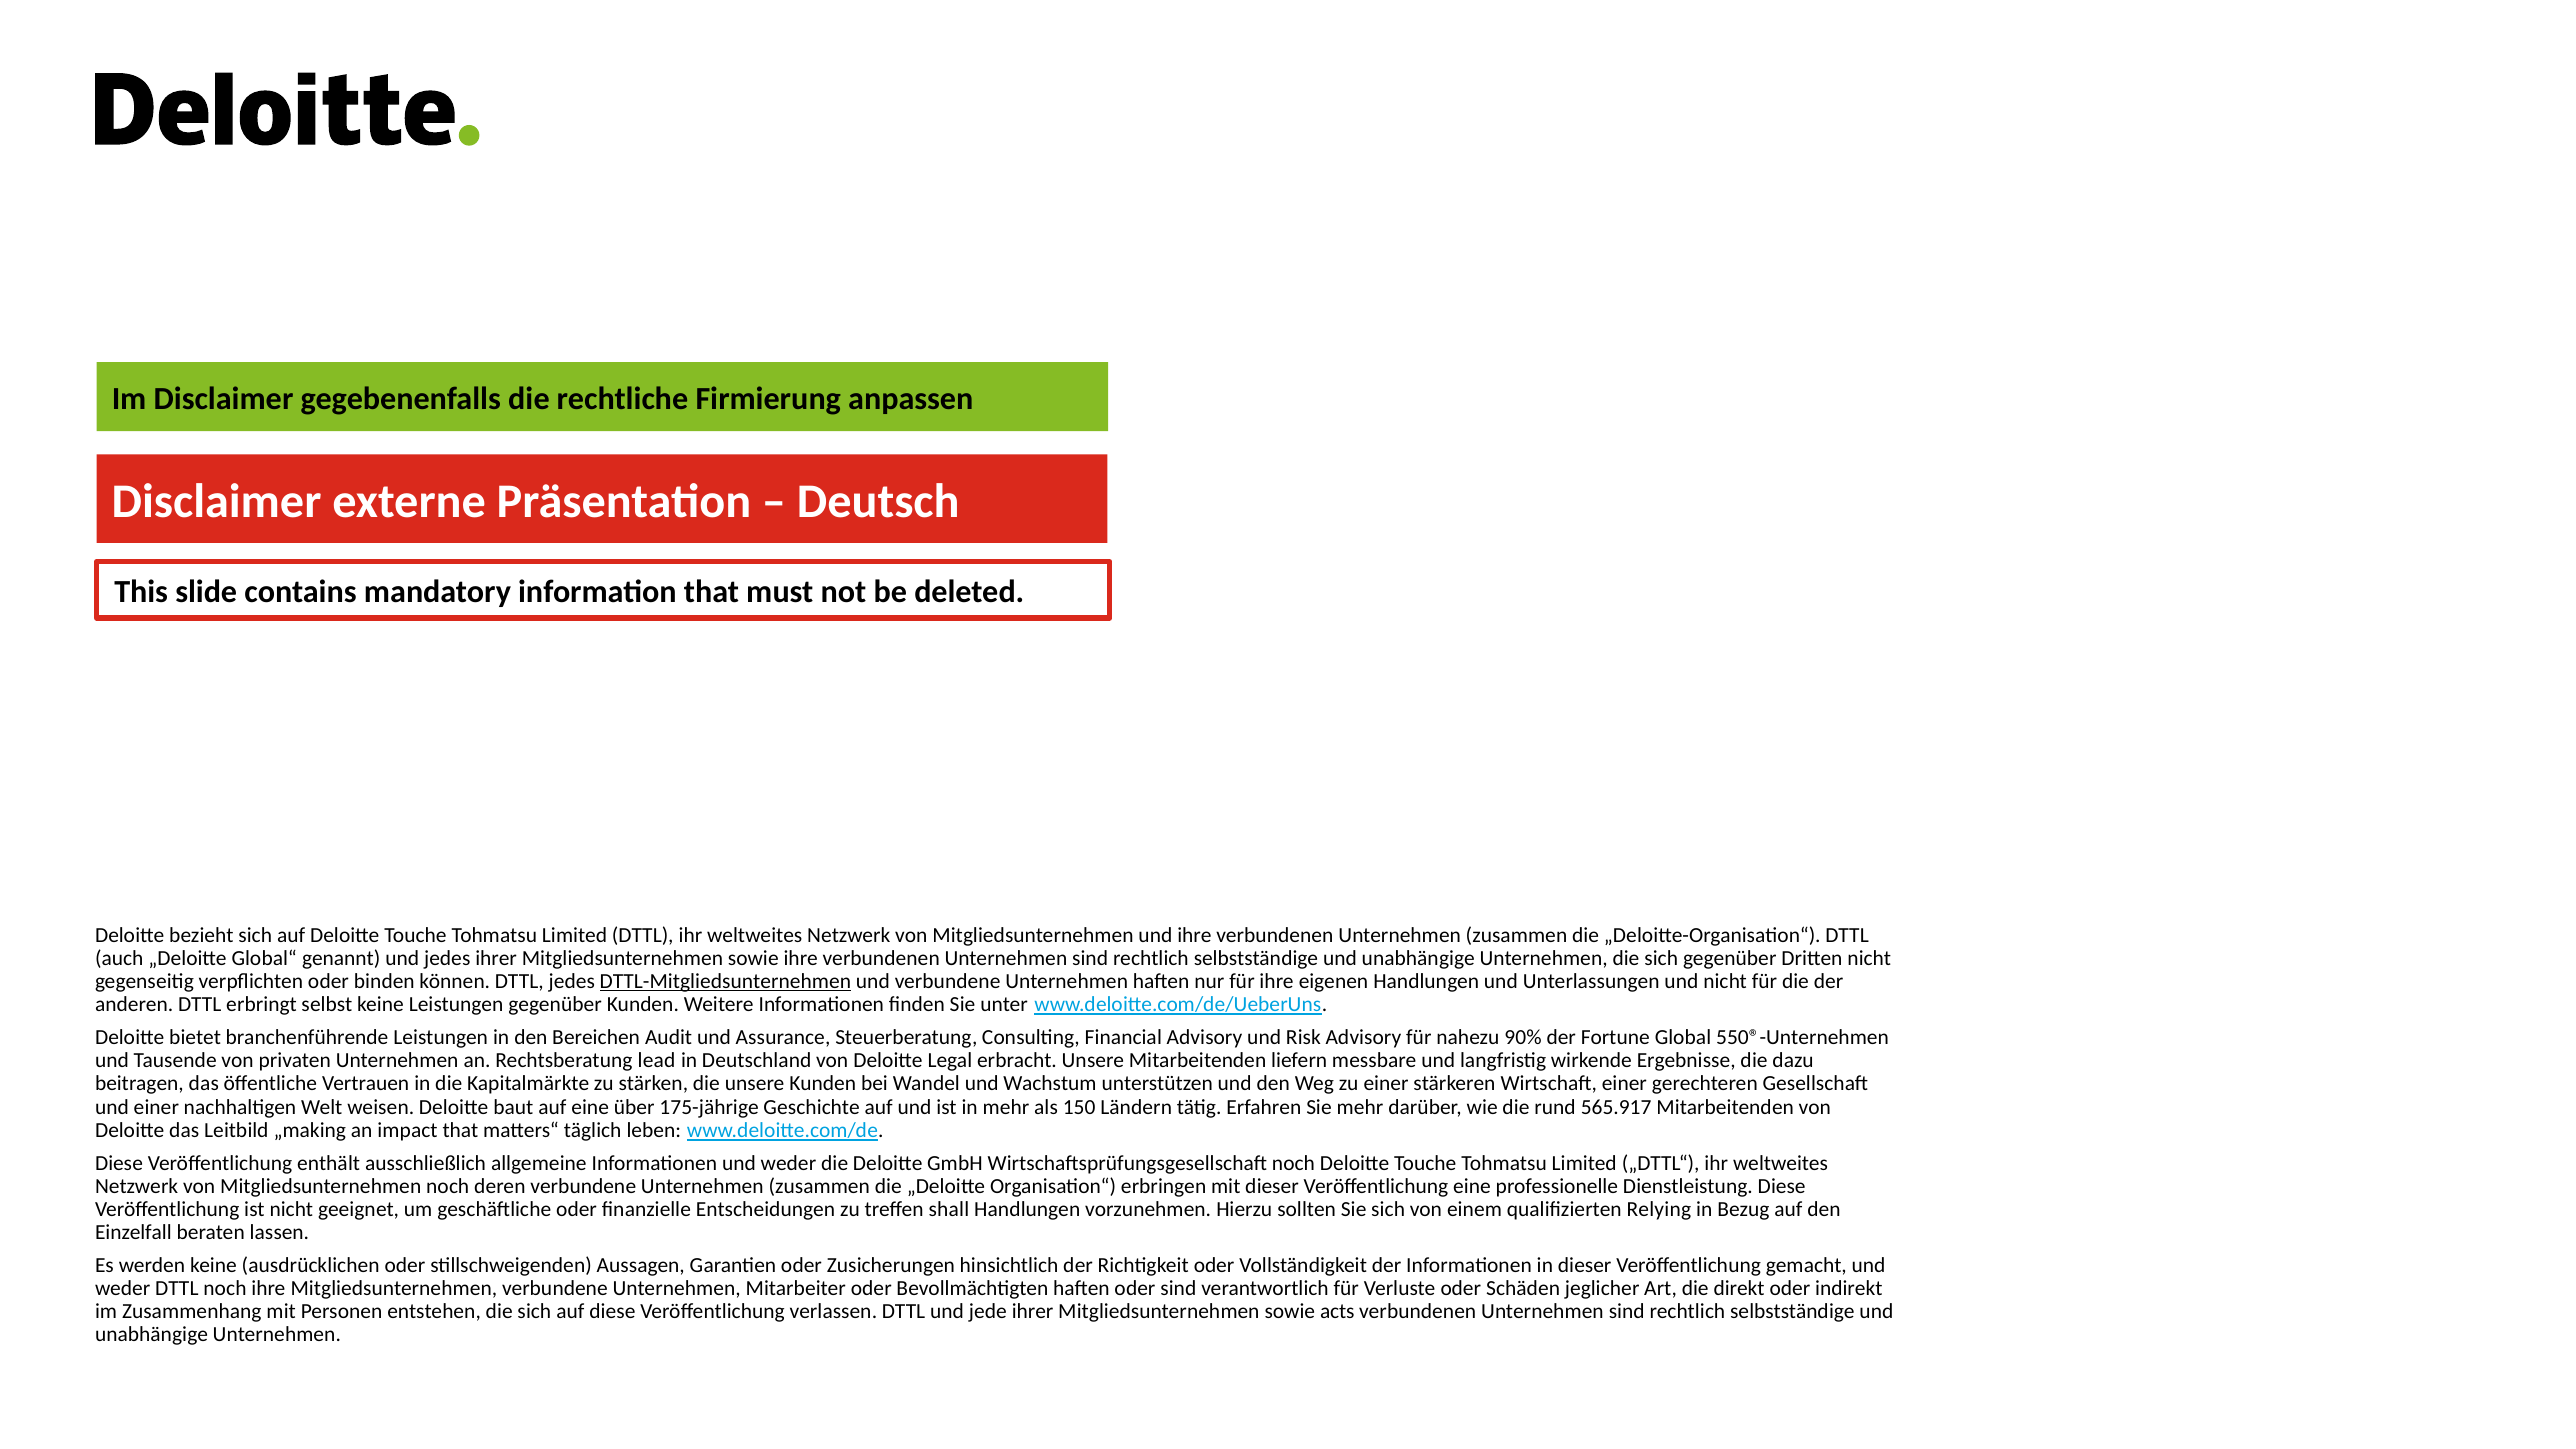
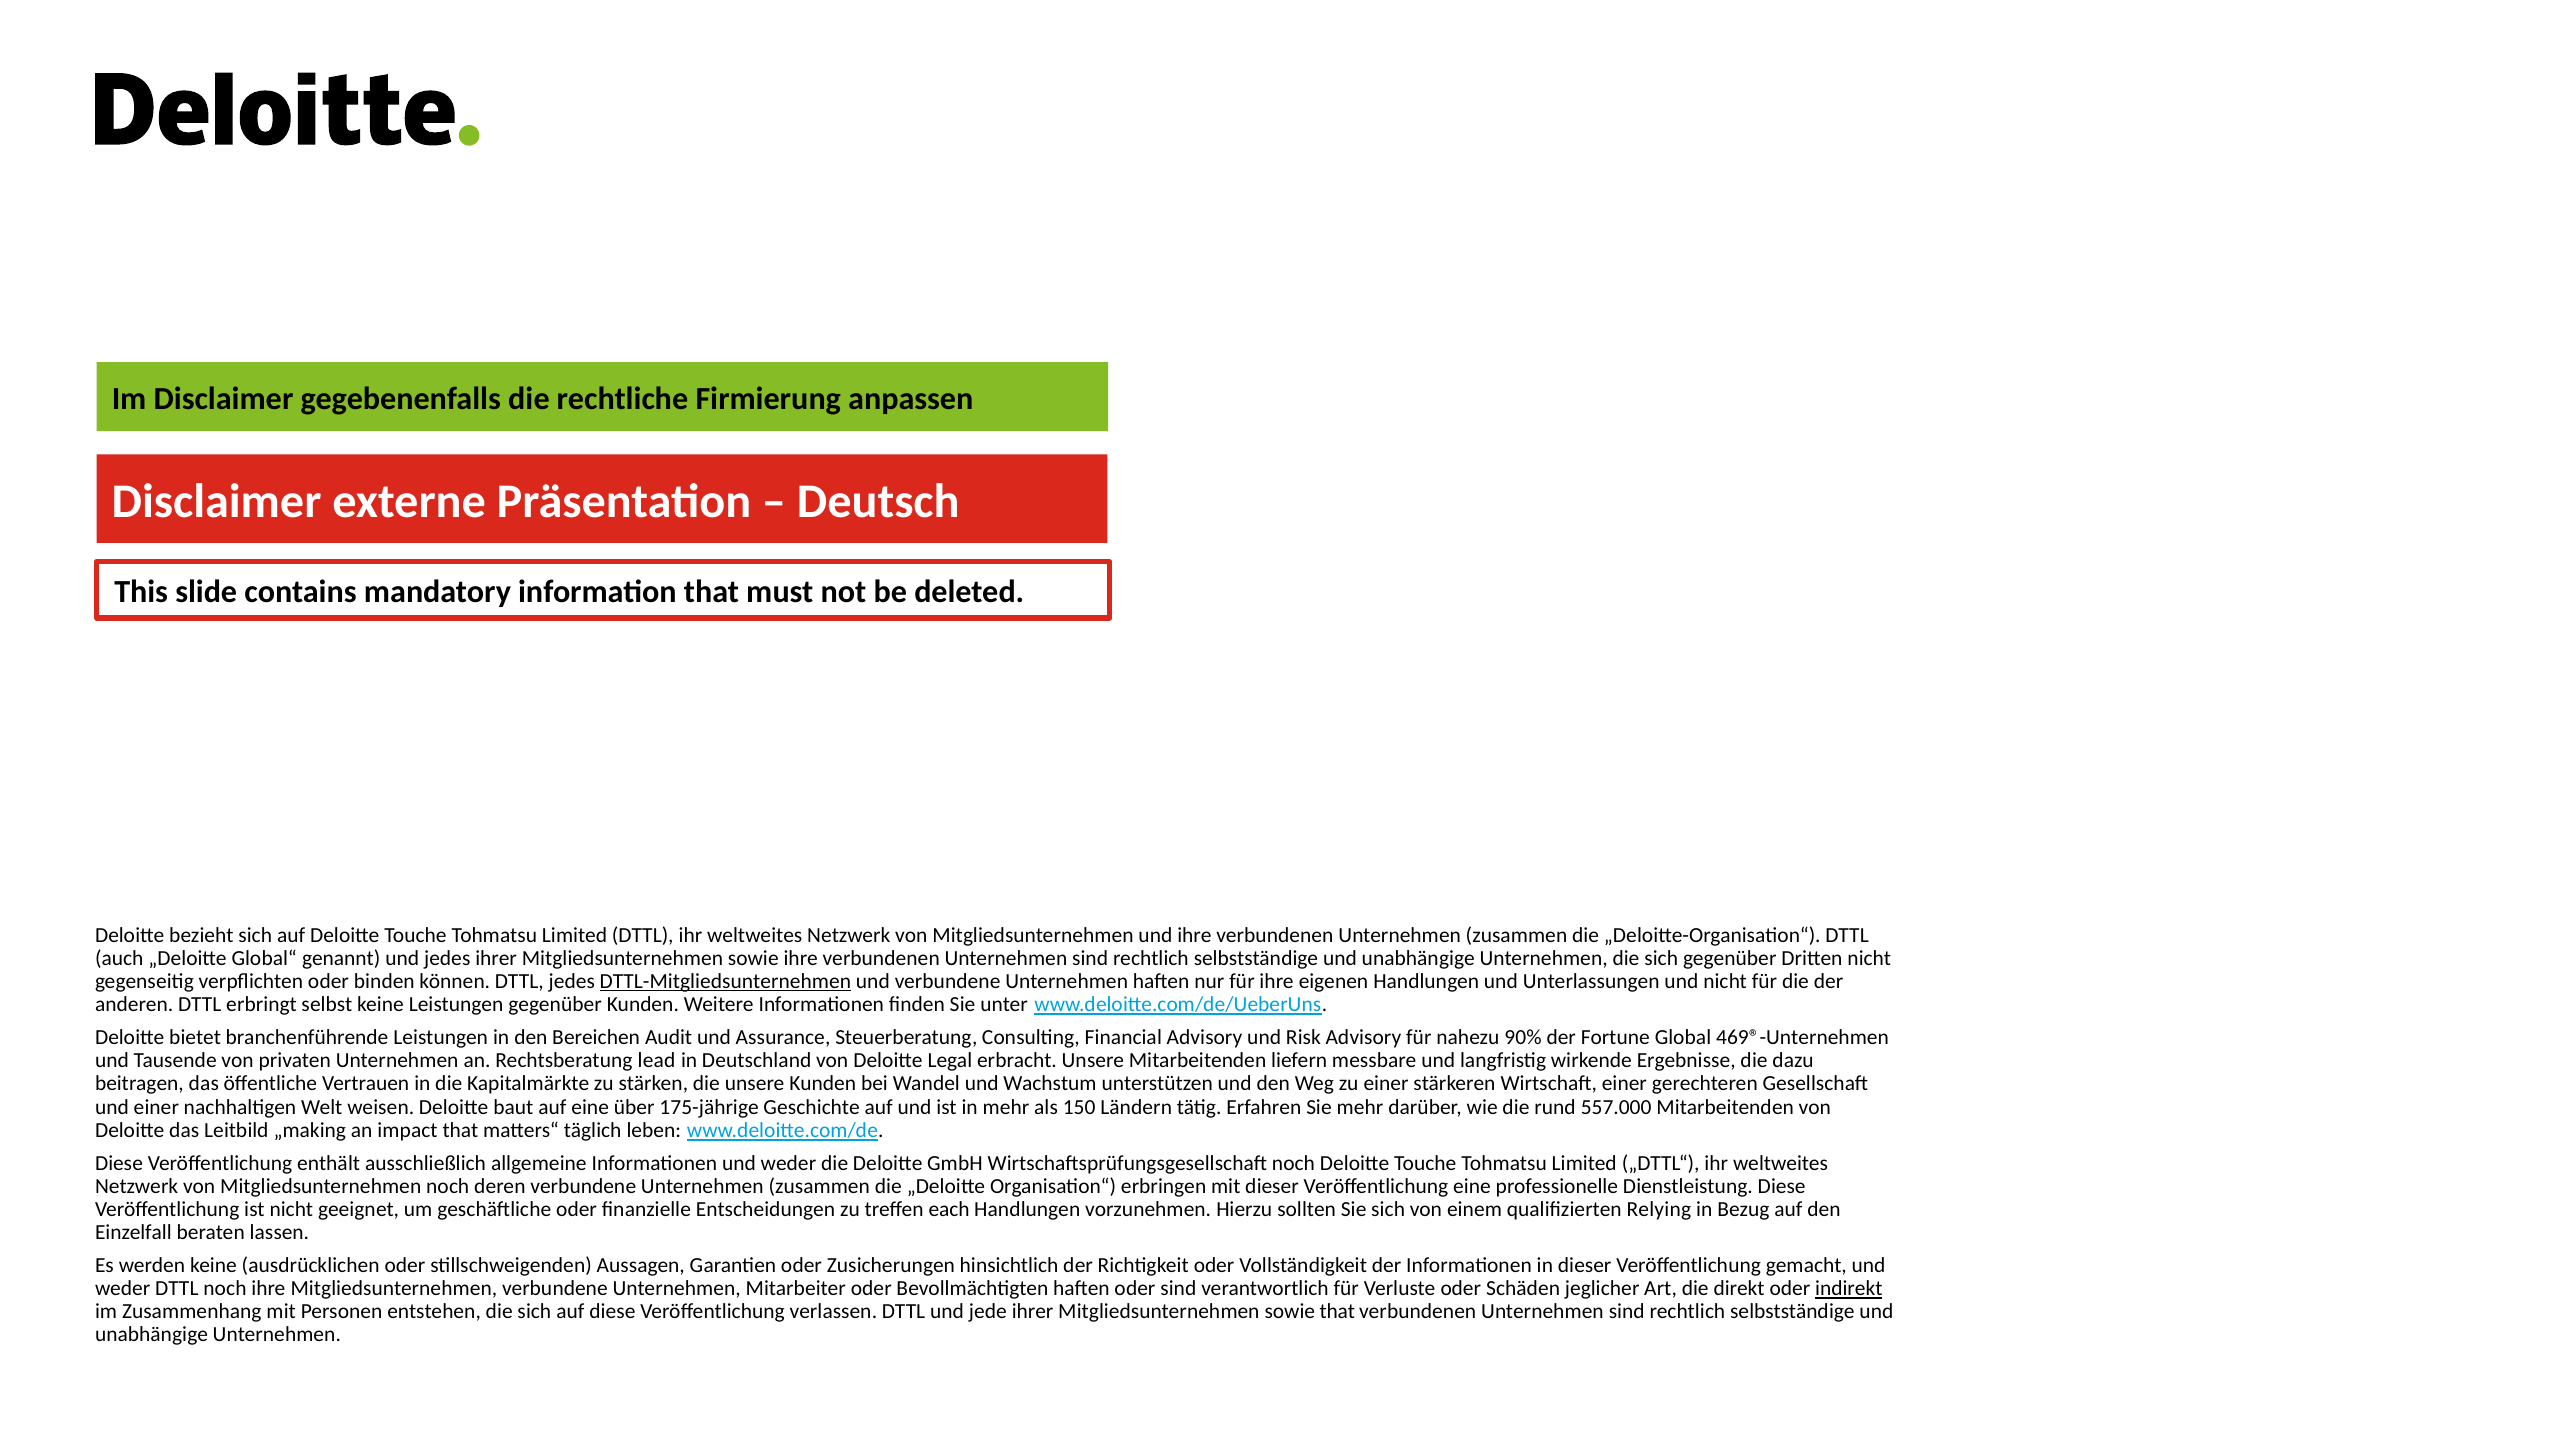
550®-Unternehmen: 550®-Unternehmen -> 469®-Unternehmen (1803, 1038)
565.917: 565.917 -> 557.000 (1616, 1107)
shall: shall -> each (949, 1210)
indirekt underline: none -> present (1849, 1289)
sowie acts: acts -> that (1337, 1312)
